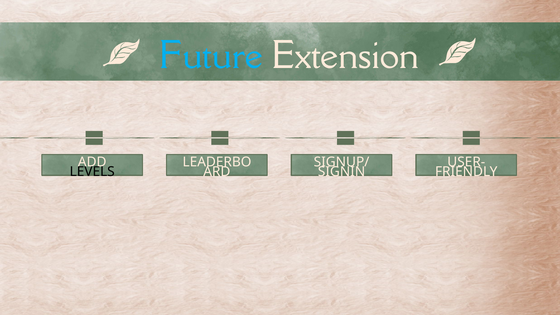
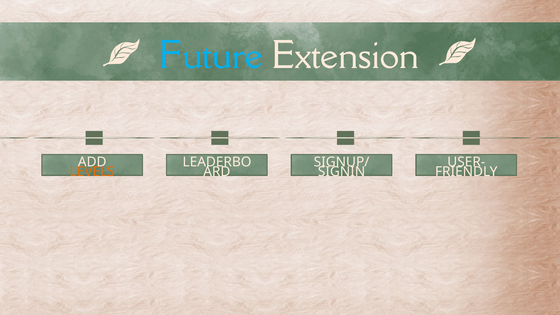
LEVELS colour: black -> orange (92, 172)
